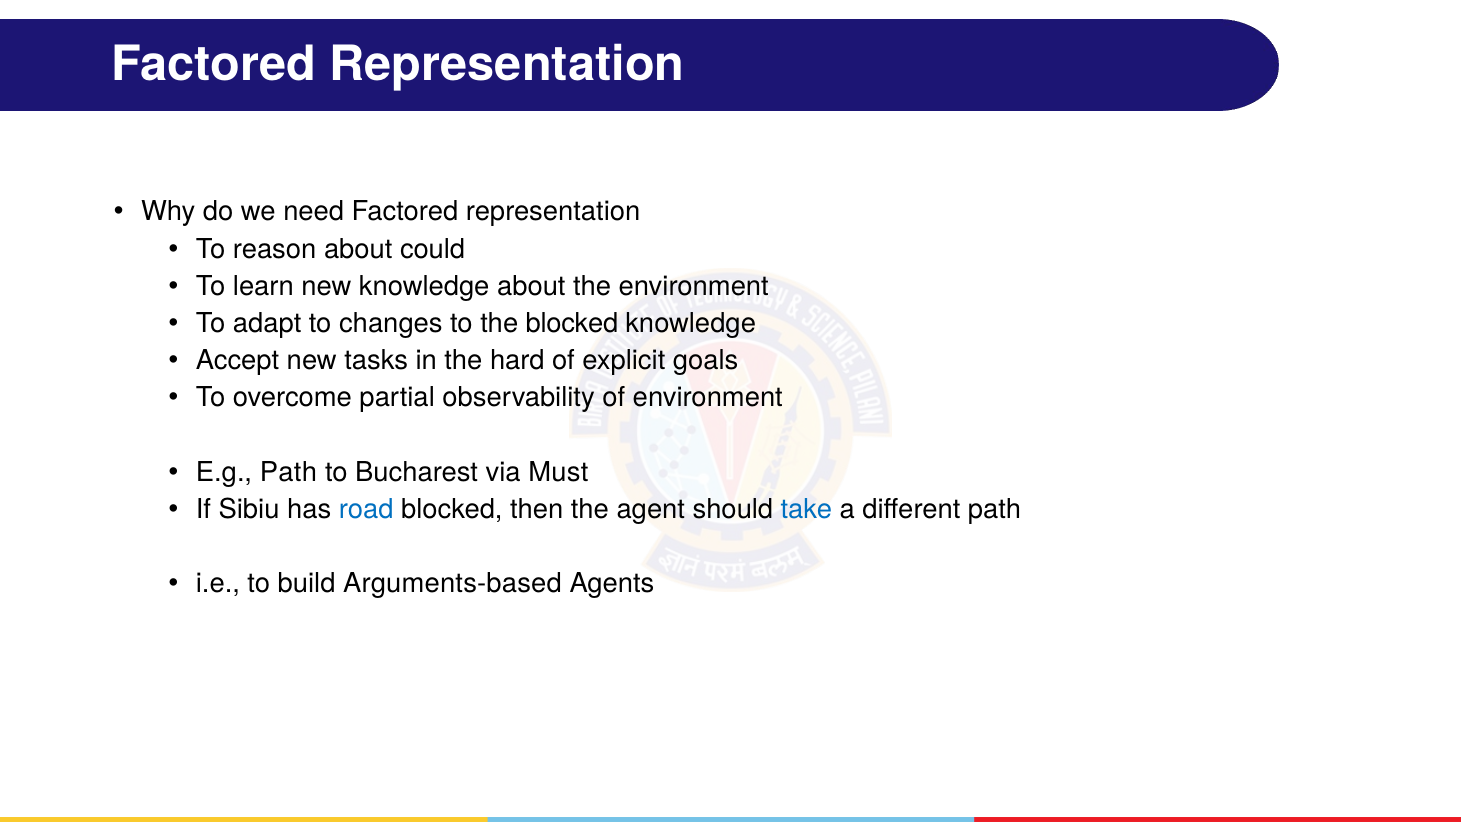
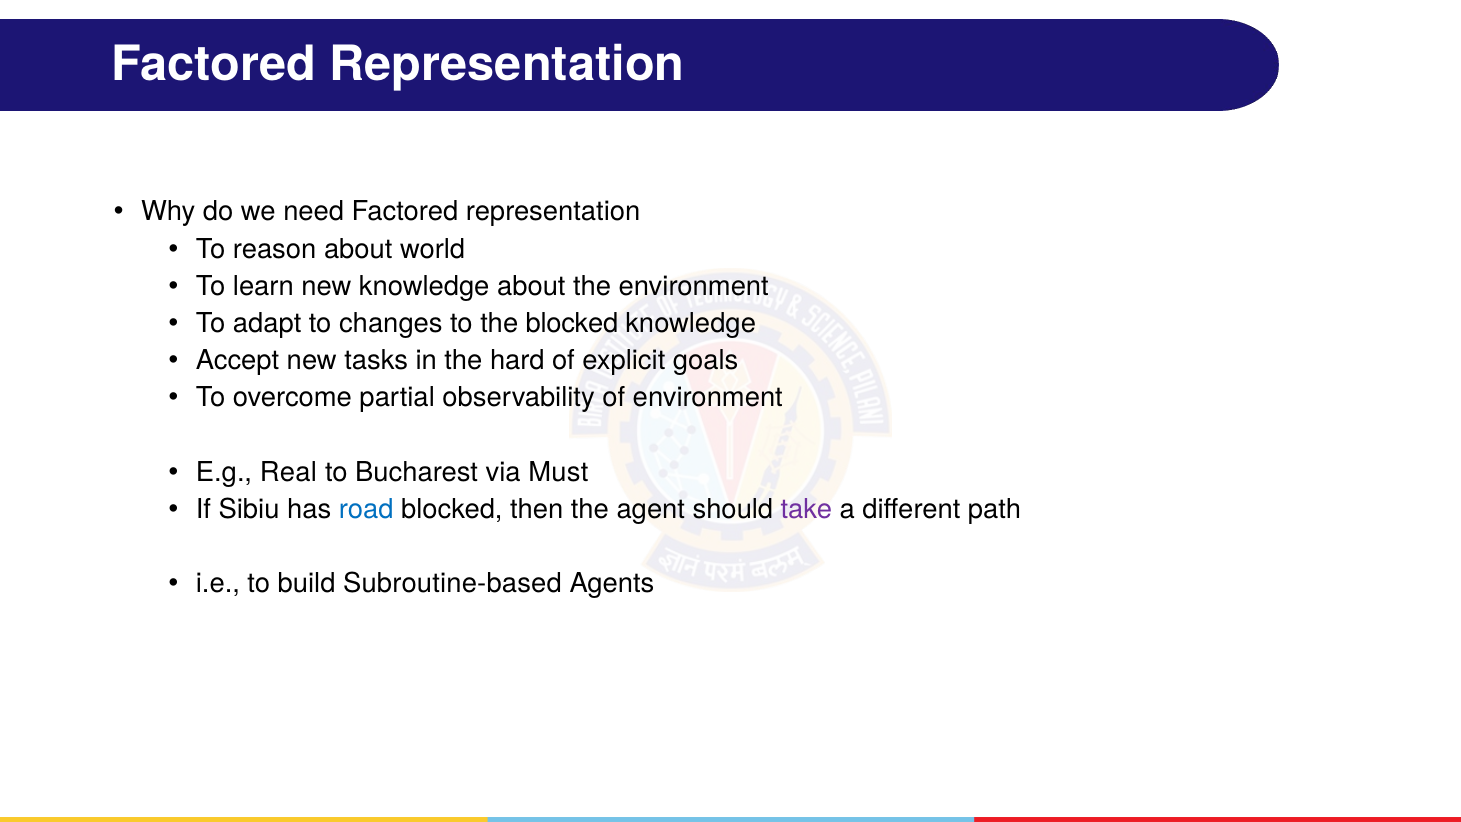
could: could -> world (433, 249)
E.g Path: Path -> Real (288, 472)
take colour: blue -> purple (806, 509)
Arguments-based: Arguments-based -> Subroutine-based (452, 584)
